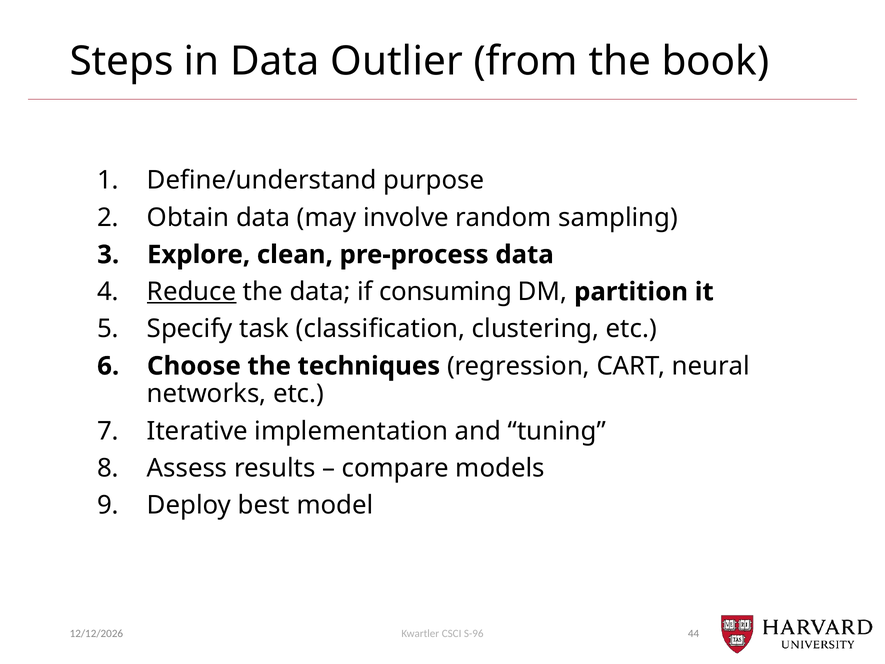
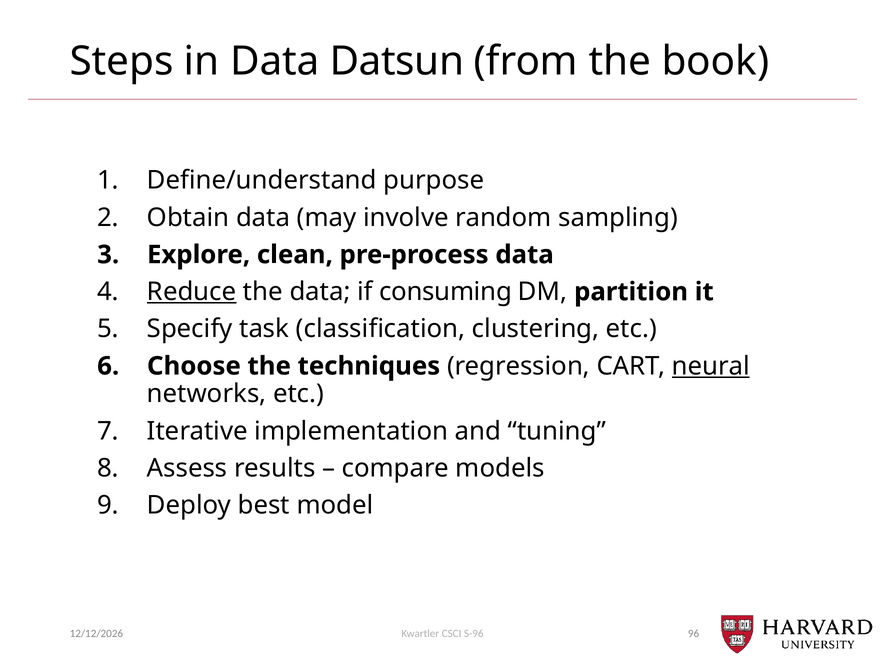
Outlier: Outlier -> Datsun (397, 61)
neural underline: none -> present (711, 366)
44: 44 -> 96 (694, 634)
